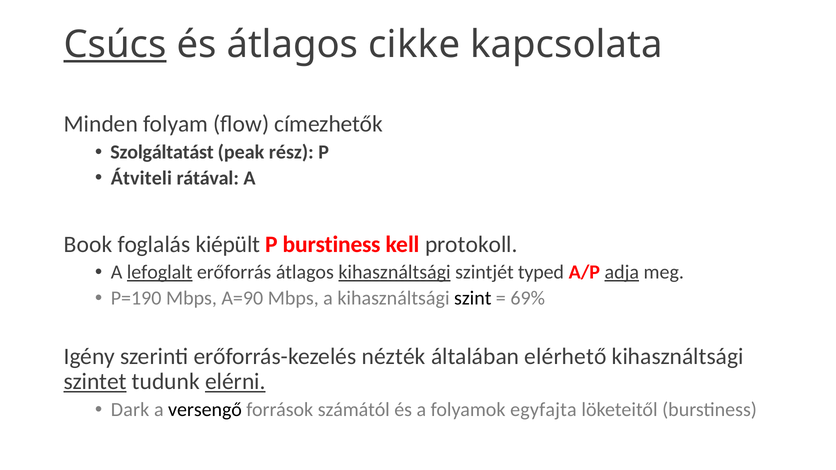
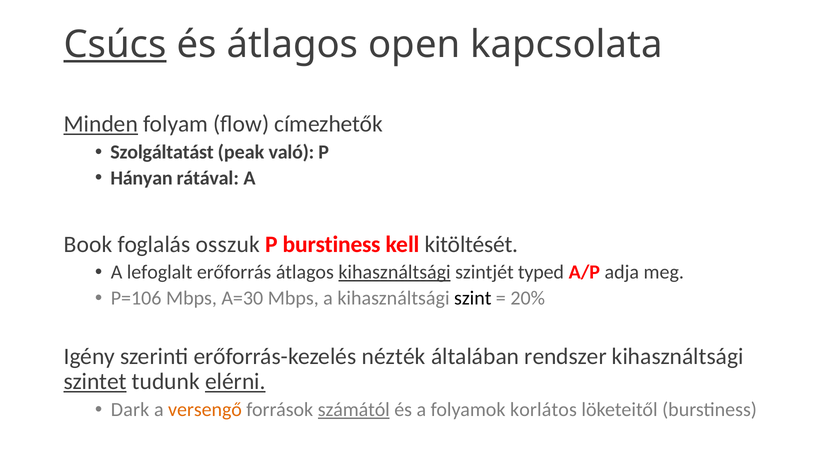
cikke: cikke -> open (414, 45)
Minden underline: none -> present (101, 124)
rész: rész -> való (291, 152)
Átviteli: Átviteli -> Hányan (142, 178)
kiépült: kiépült -> osszuk (228, 244)
protokoll: protokoll -> kitöltését (471, 244)
lefoglalt underline: present -> none (160, 272)
adja underline: present -> none (622, 272)
P=190: P=190 -> P=106 (136, 298)
A=90: A=90 -> A=30 (242, 298)
69%: 69% -> 20% (528, 298)
elérhető: elérhető -> rendszer (566, 356)
versengő colour: black -> orange (205, 410)
számától underline: none -> present (354, 410)
egyfajta: egyfajta -> korlátos (543, 410)
